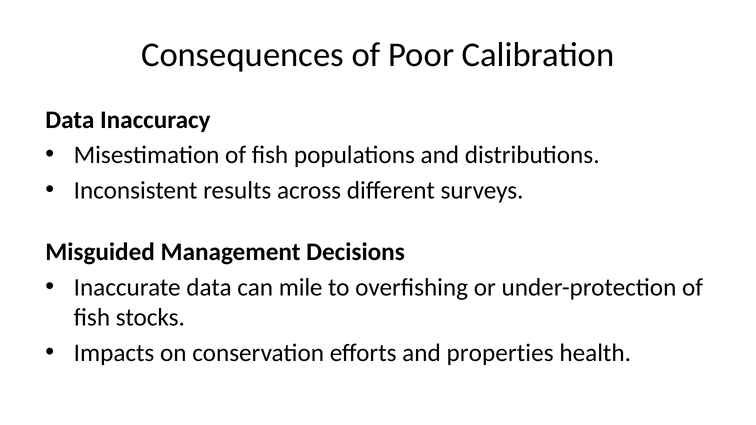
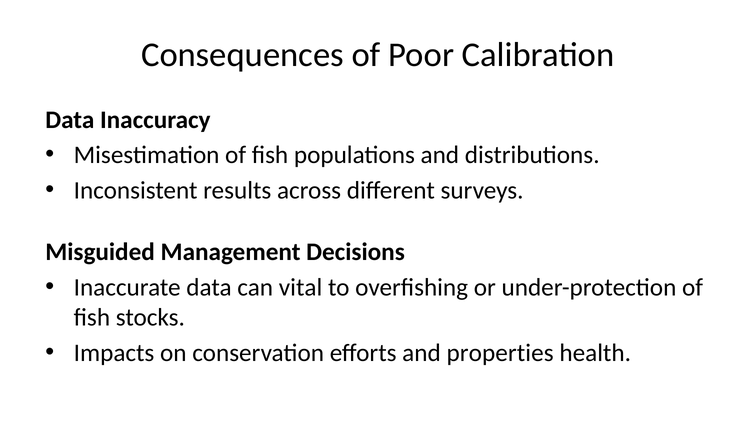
mile: mile -> vital (301, 287)
